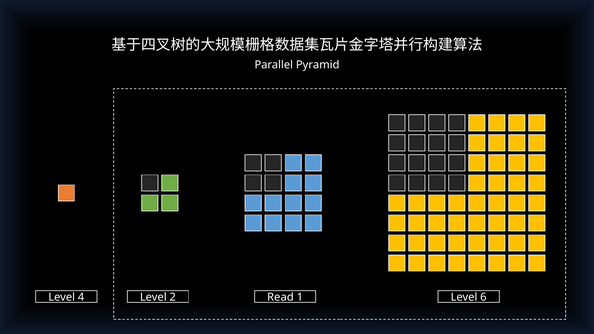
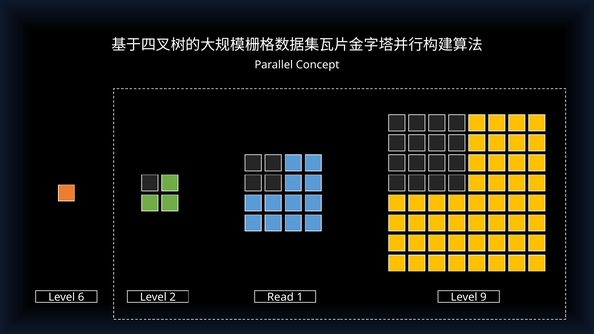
Pyramid: Pyramid -> Concept (318, 65)
4: 4 -> 6 (81, 297)
6: 6 -> 9 (483, 297)
